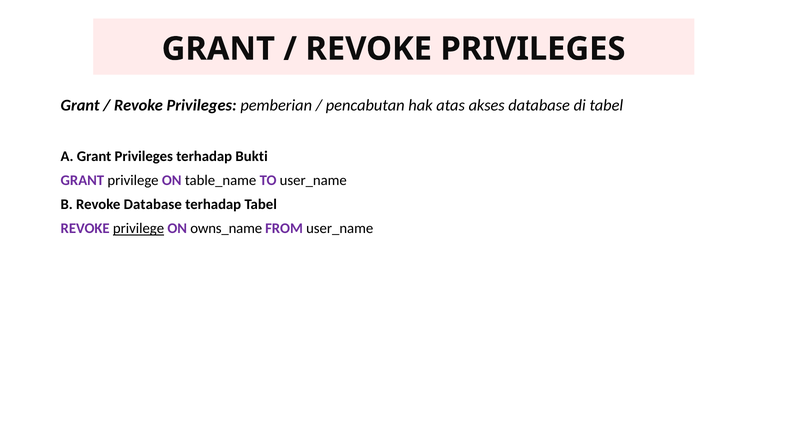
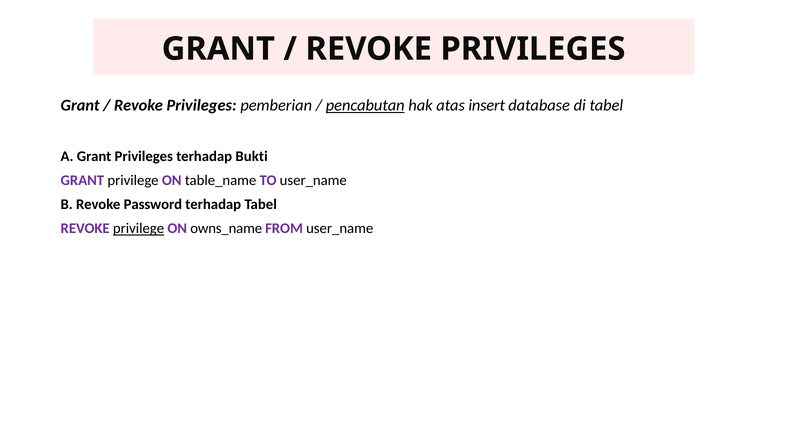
pencabutan underline: none -> present (365, 105)
akses: akses -> insert (487, 105)
Revoke Database: Database -> Password (153, 205)
